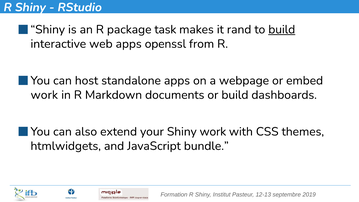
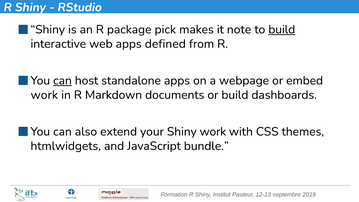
task: task -> pick (165, 29)
rand: rand -> note (239, 29)
openssl: openssl -> defined (165, 44)
can underline: none -> present (62, 80)
